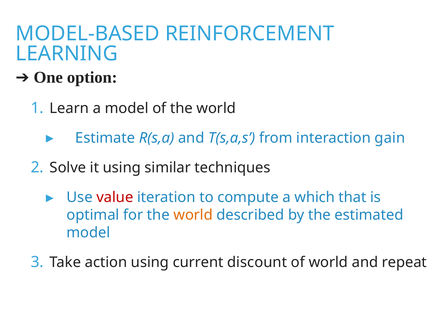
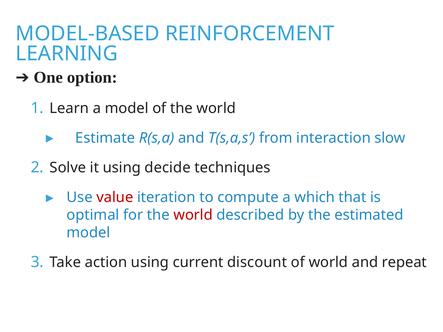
gain: gain -> slow (390, 138)
similar: similar -> decide (168, 168)
world colour: orange -> red (193, 215)
